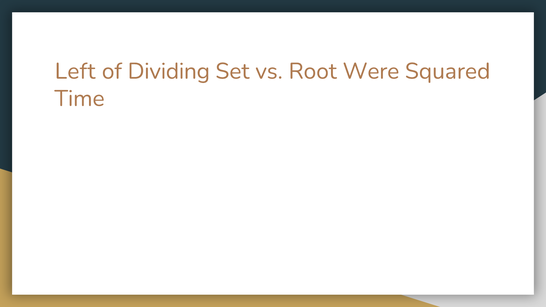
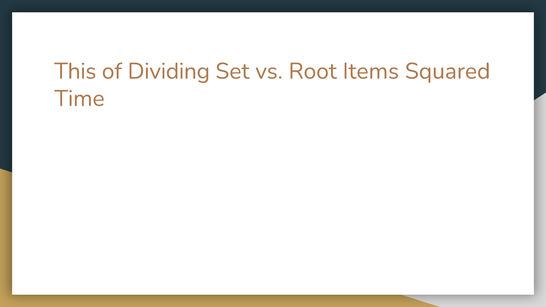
Left: Left -> This (75, 71)
Were: Were -> Items (371, 71)
